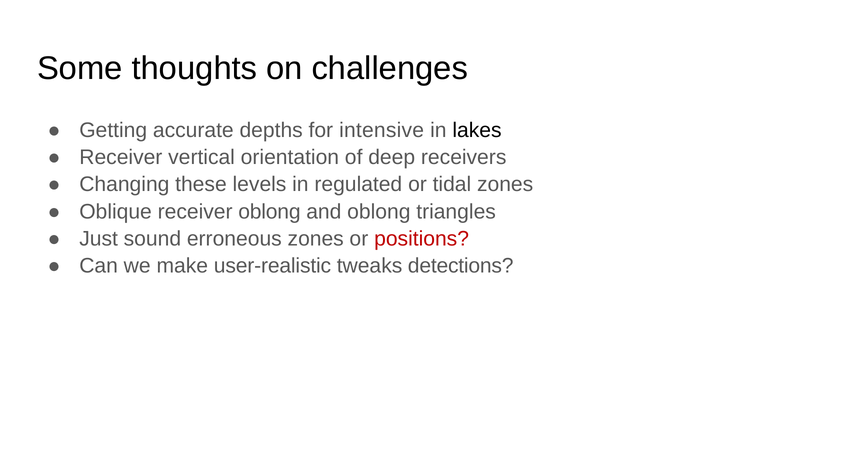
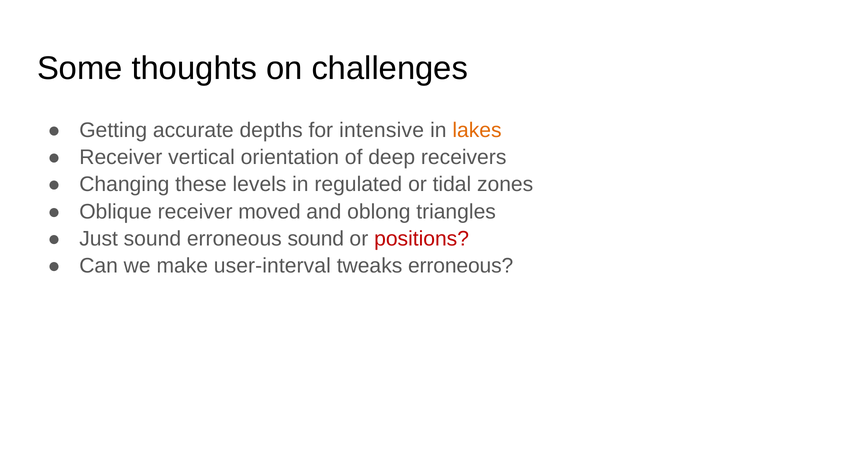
lakes colour: black -> orange (477, 130)
receiver oblong: oblong -> moved (269, 212)
erroneous zones: zones -> sound (316, 239)
user-realistic: user-realistic -> user-interval (272, 266)
tweaks detections: detections -> erroneous (461, 266)
